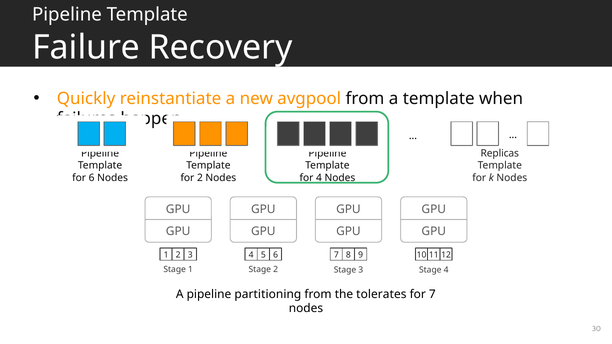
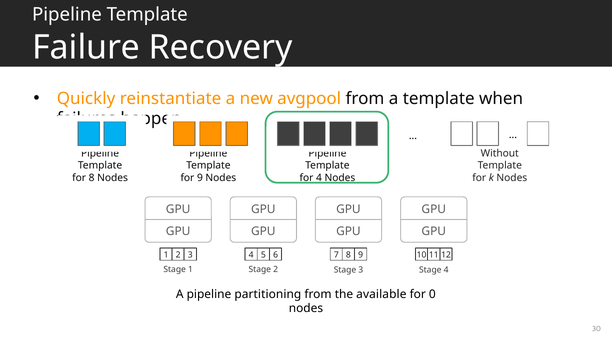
Replicas: Replicas -> Without (500, 153)
for 6: 6 -> 8 (92, 178)
for 2: 2 -> 9 (200, 178)
tolerates: tolerates -> available (381, 294)
for 7: 7 -> 0 (432, 294)
